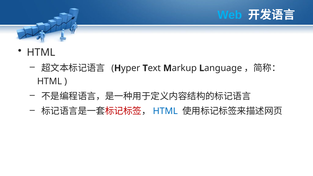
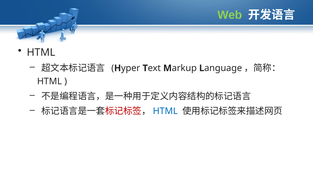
Web colour: light blue -> light green (230, 15)
